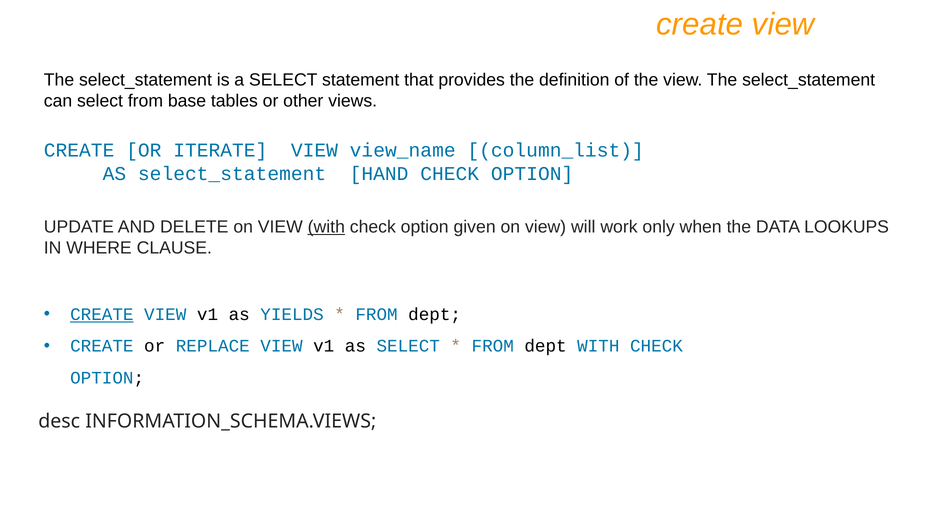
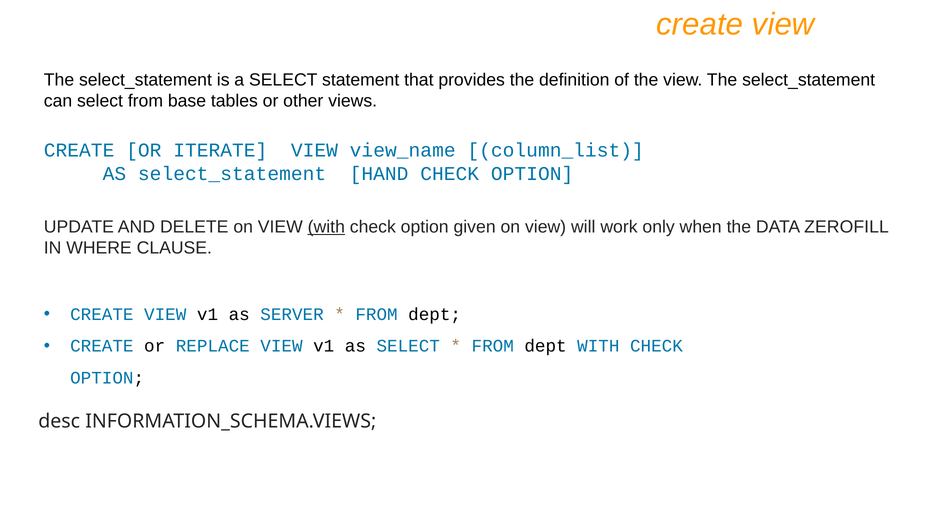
LOOKUPS: LOOKUPS -> ZEROFILL (847, 227)
CREATE underline: present -> none (102, 315)
YIELDS: YIELDS -> SERVER (292, 315)
